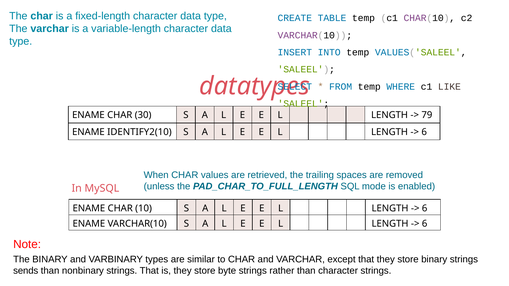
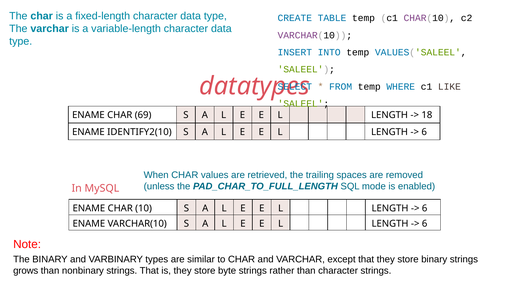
30: 30 -> 69 (143, 115)
79: 79 -> 18 (427, 115)
sends: sends -> grows (26, 271)
